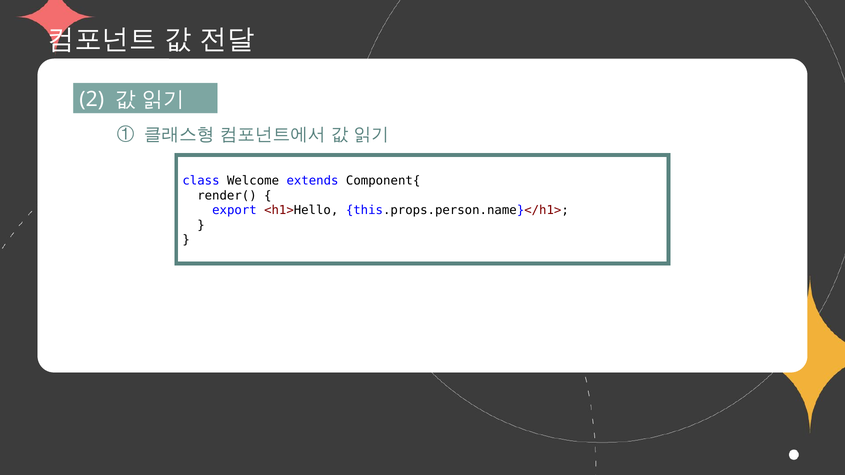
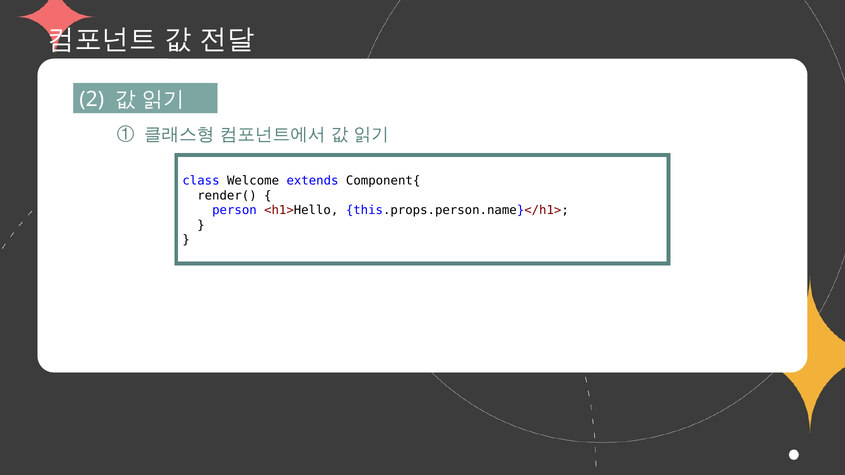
export: export -> person (234, 210)
